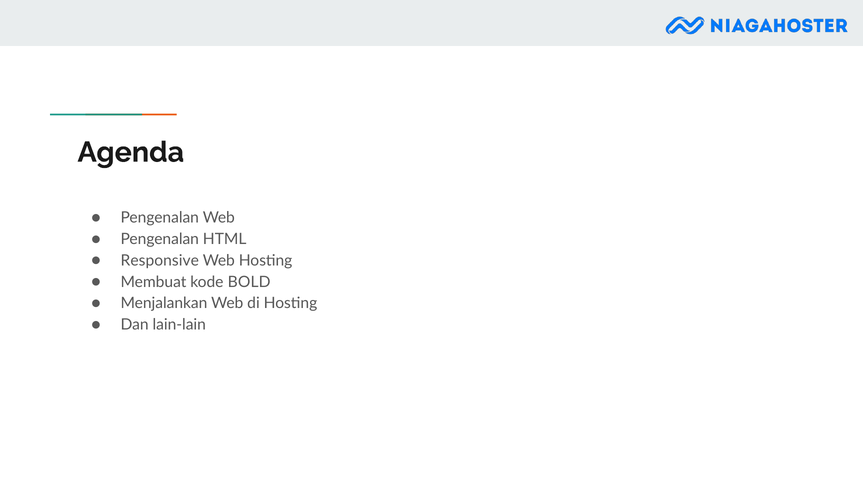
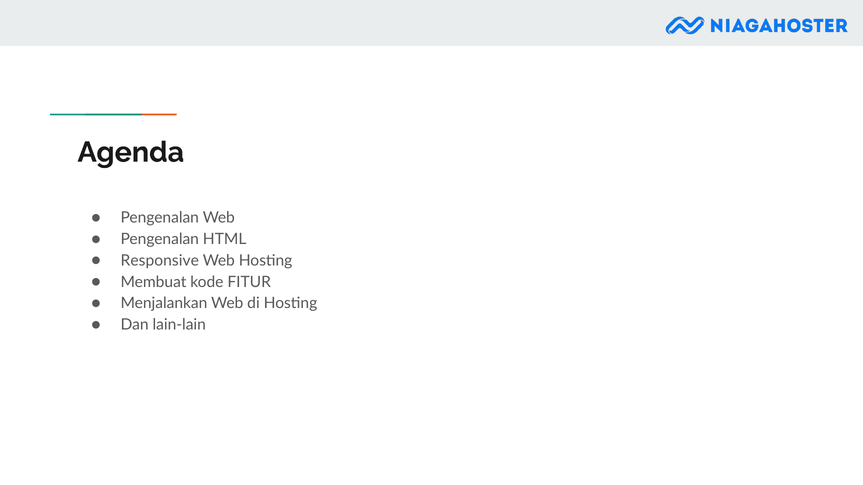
BOLD: BOLD -> FITUR (249, 282)
